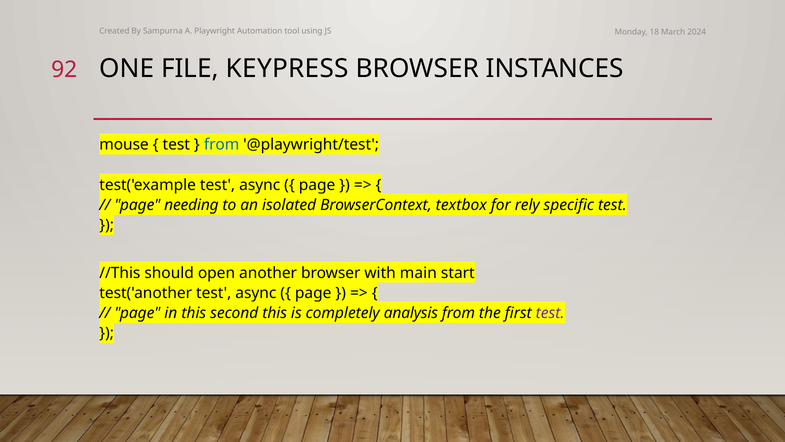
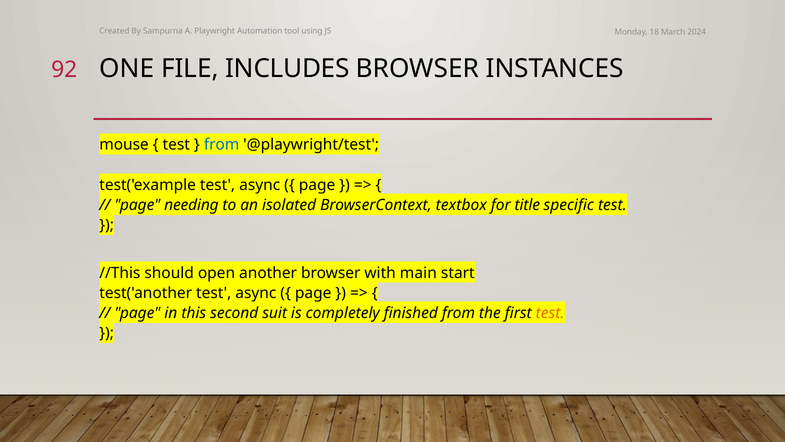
KEYPRESS: KEYPRESS -> INCLUDES (287, 69)
rely: rely -> title (527, 205)
second this: this -> suit (275, 313)
analysis: analysis -> finished (411, 313)
test colour: purple -> orange (550, 313)
